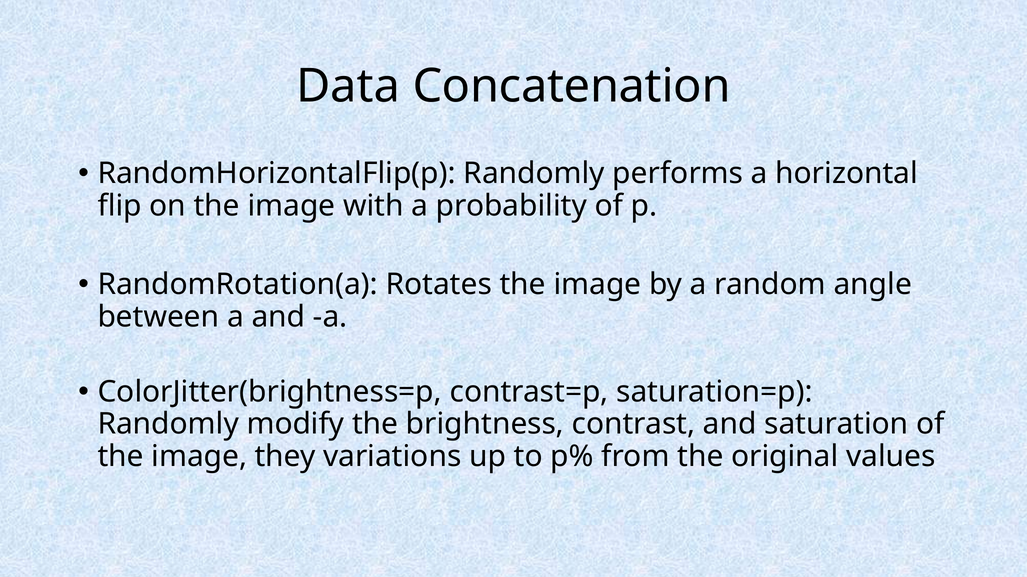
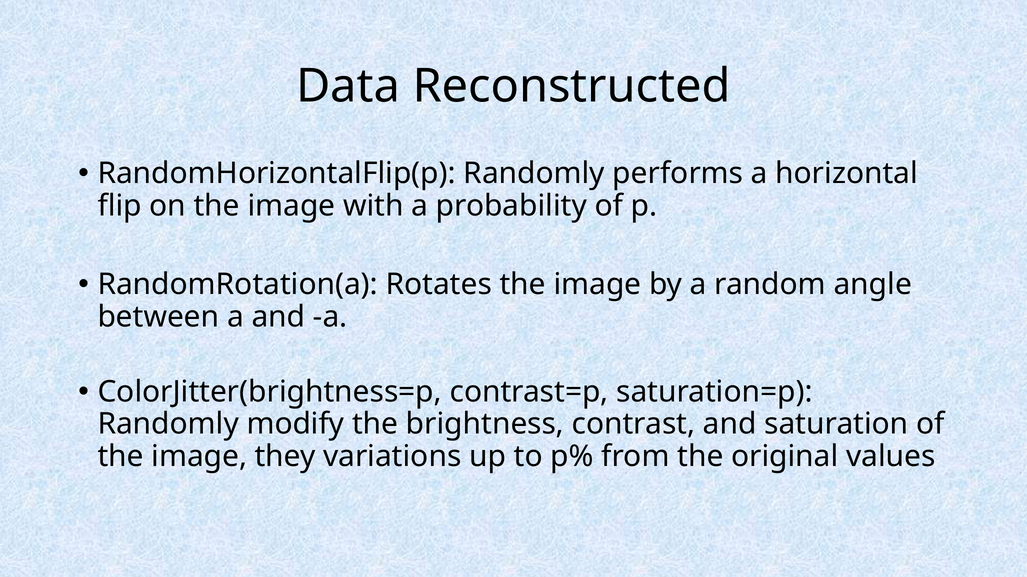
Concatenation: Concatenation -> Reconstructed (572, 86)
